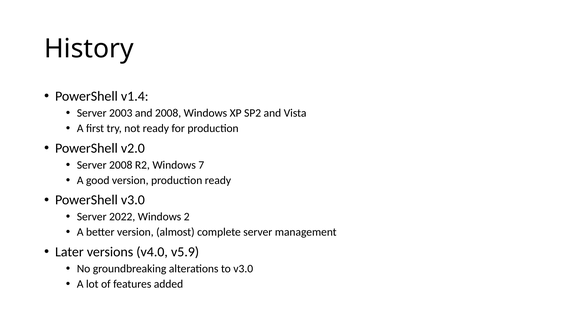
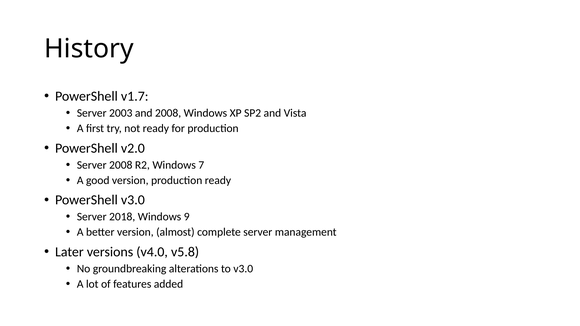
v1.4: v1.4 -> v1.7 (135, 96)
2022: 2022 -> 2018 (122, 217)
2: 2 -> 9 (187, 217)
v5.9: v5.9 -> v5.8 (185, 252)
